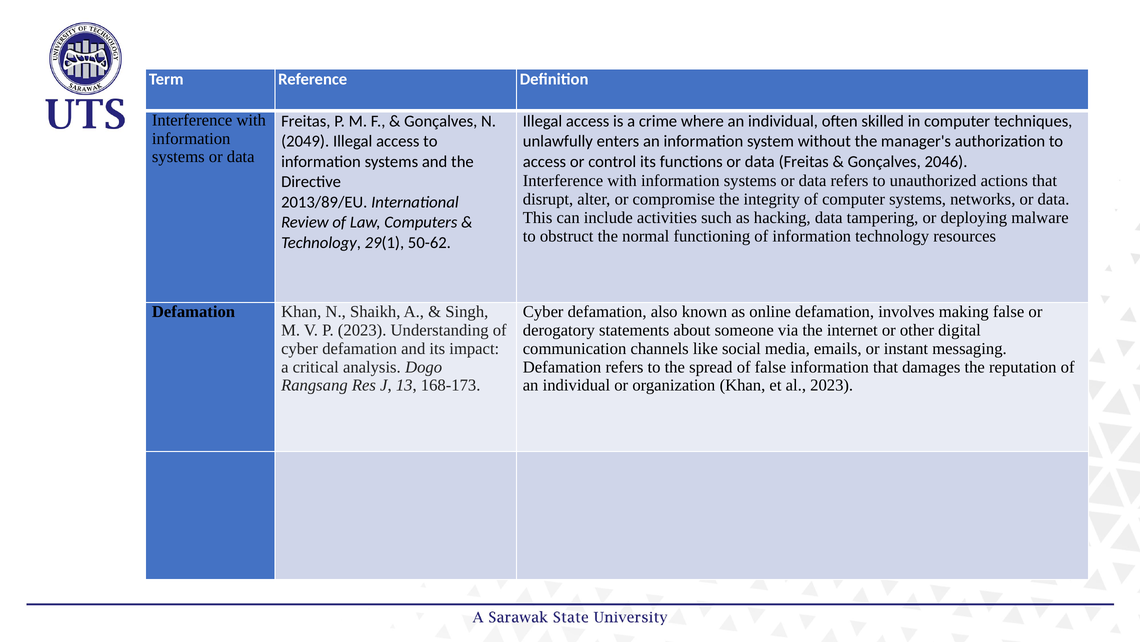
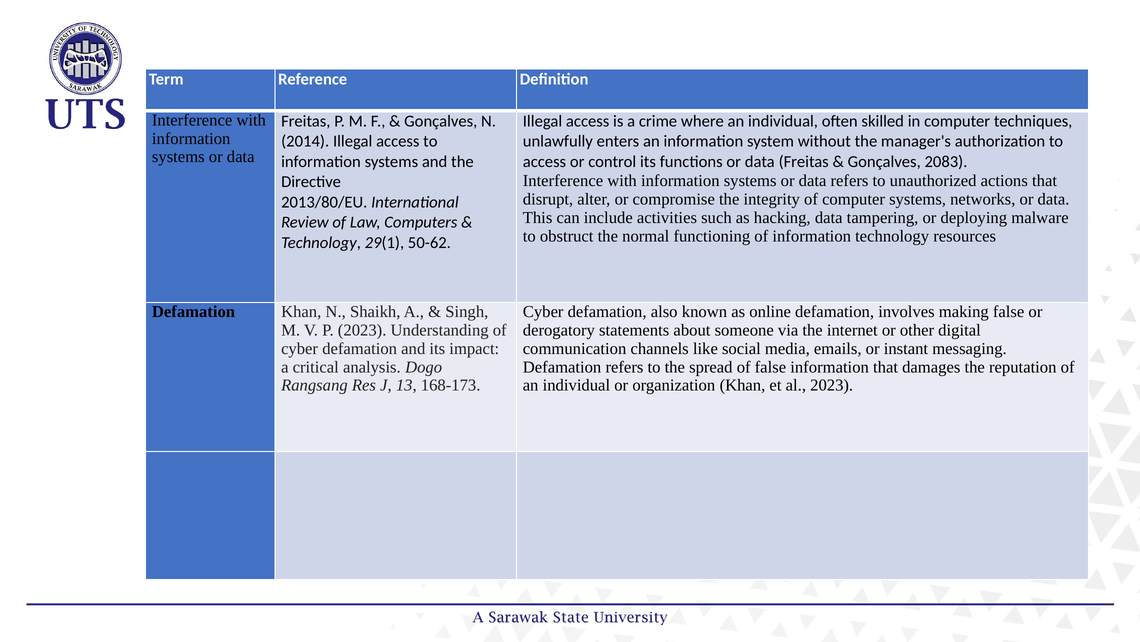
2049: 2049 -> 2014 (305, 141)
2046: 2046 -> 2083 (946, 161)
2013/89/EU: 2013/89/EU -> 2013/80/EU (324, 202)
